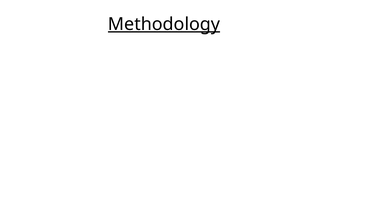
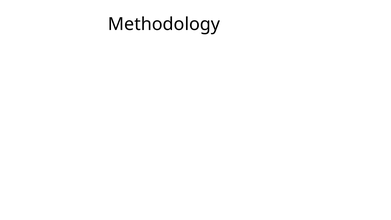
Methodology underline: present -> none (164, 24)
